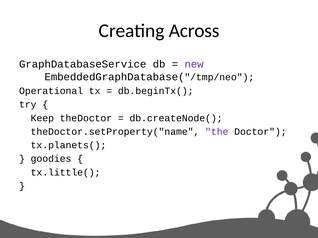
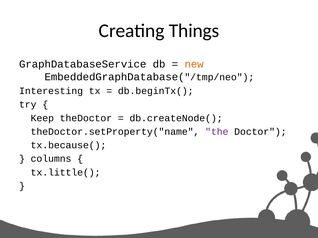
Across: Across -> Things (194, 31)
new colour: purple -> orange (194, 64)
Operational: Operational -> Interesting (51, 91)
tx.planets(: tx.planets( -> tx.because( (68, 146)
goodies: goodies -> columns (51, 159)
